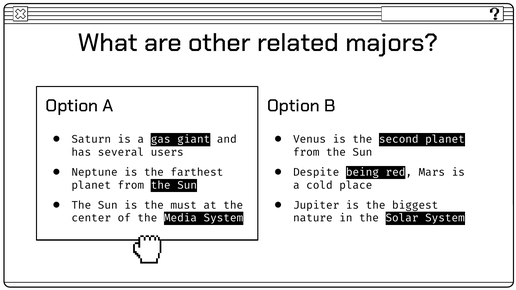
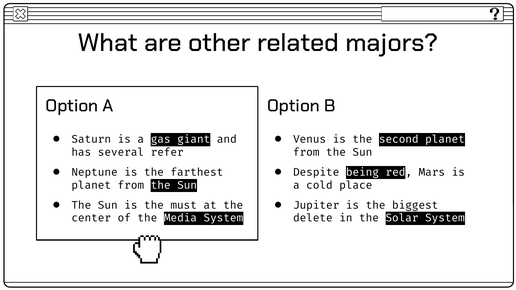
users: users -> refer (167, 152)
nature: nature -> delete (313, 218)
